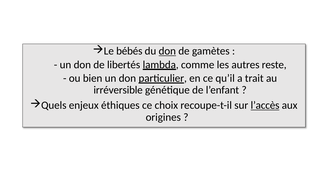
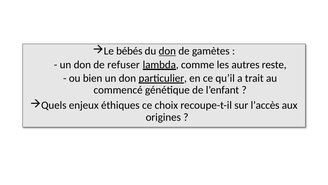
libertés: libertés -> refuser (124, 64)
irréversible: irréversible -> commencé (118, 90)
l’accès underline: present -> none (265, 105)
